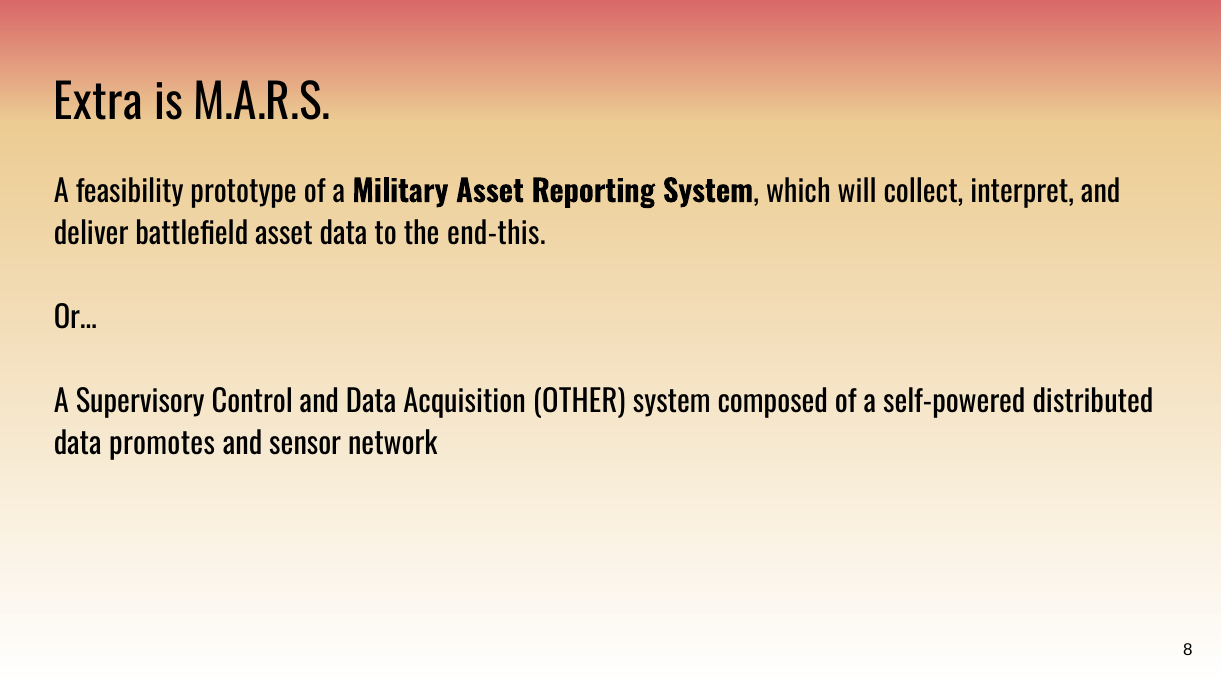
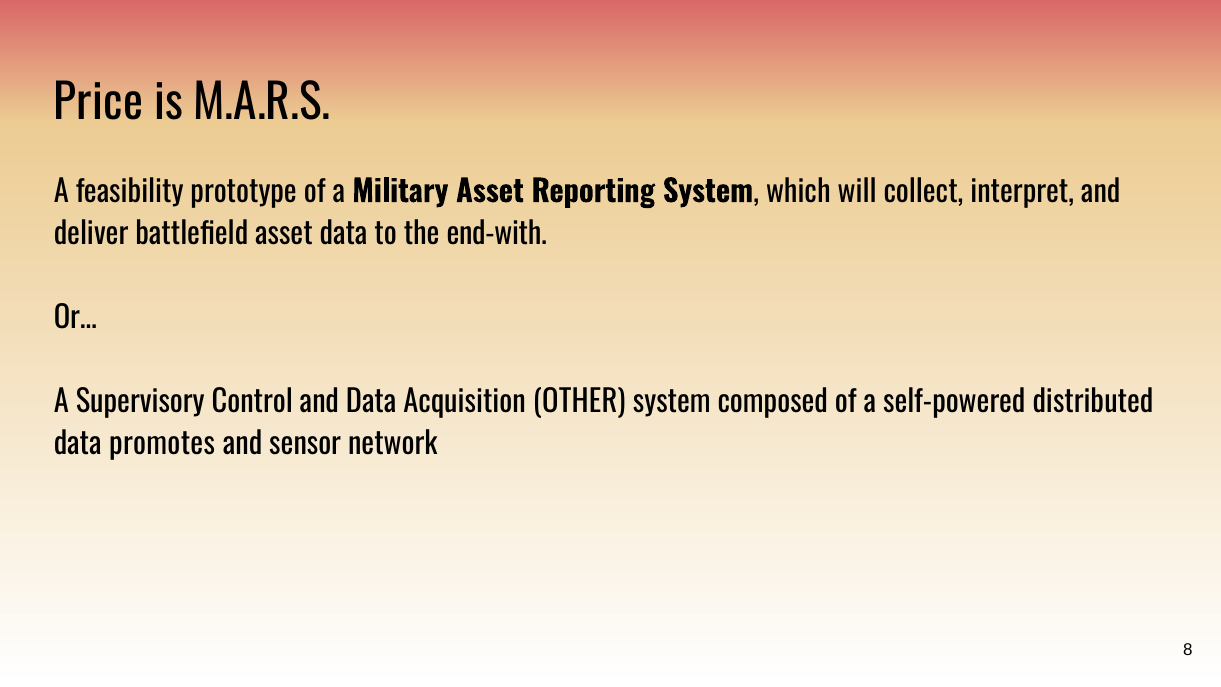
Extra: Extra -> Price (98, 103)
end-this: end-this -> end-with (497, 234)
